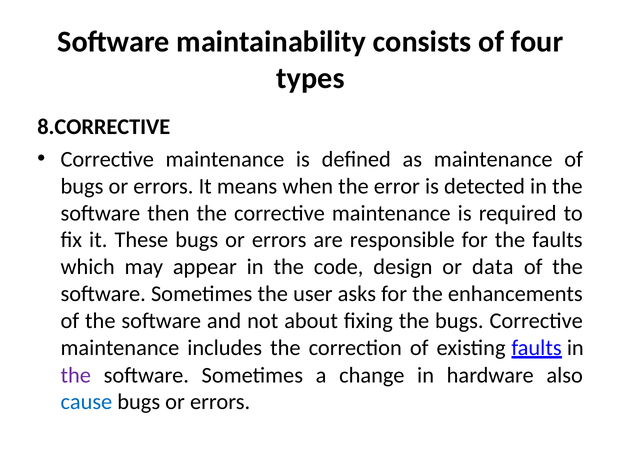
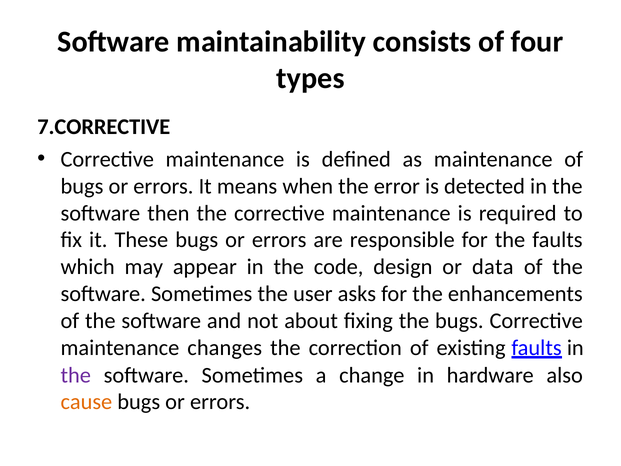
8.CORRECTIVE: 8.CORRECTIVE -> 7.CORRECTIVE (104, 127)
includes: includes -> changes (225, 347)
cause colour: blue -> orange (86, 402)
